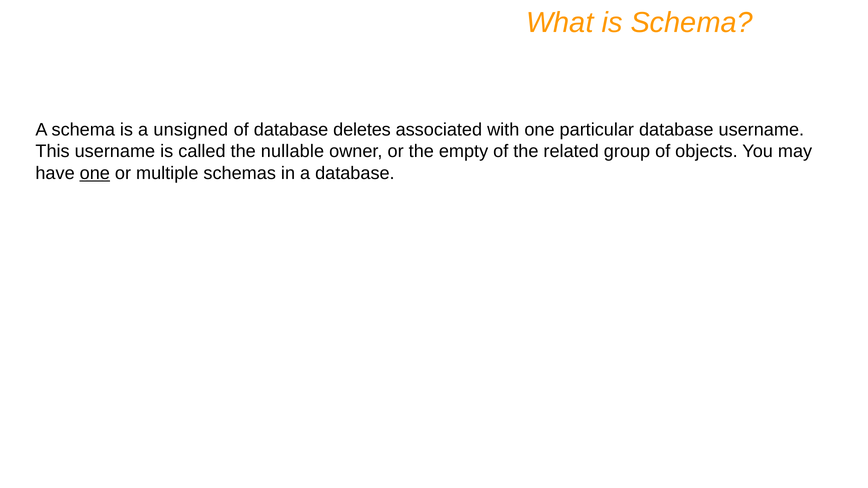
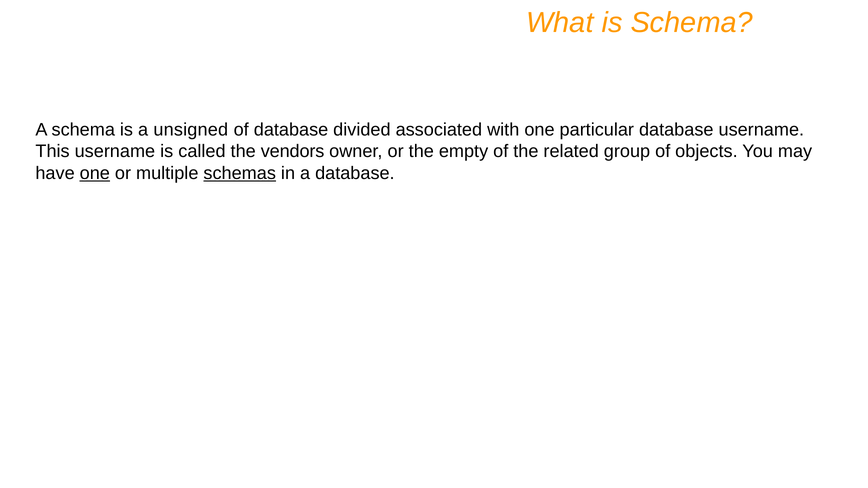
deletes: deletes -> divided (362, 130)
nullable: nullable -> vendors (293, 151)
schemas underline: none -> present (240, 173)
